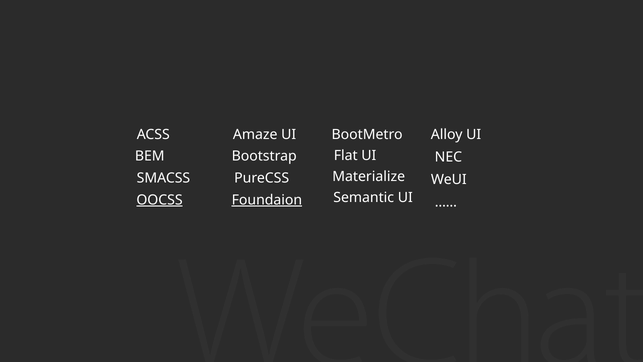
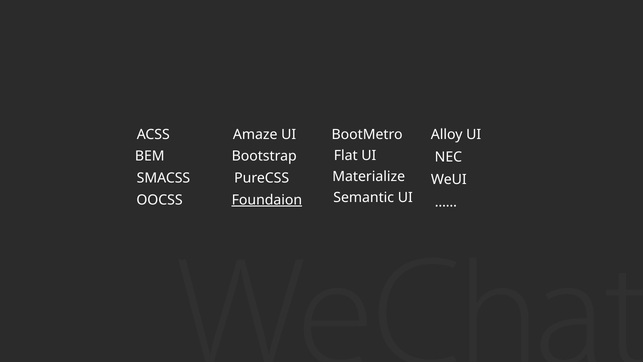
OOCSS underline: present -> none (160, 200)
